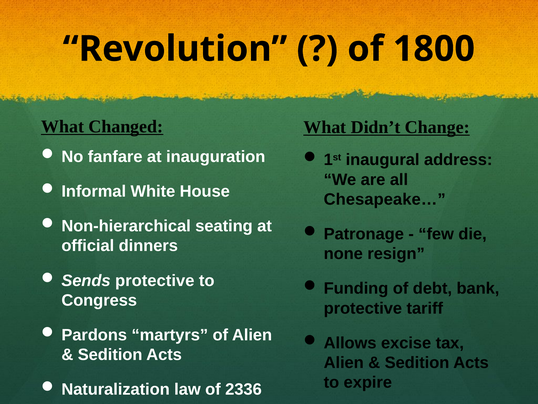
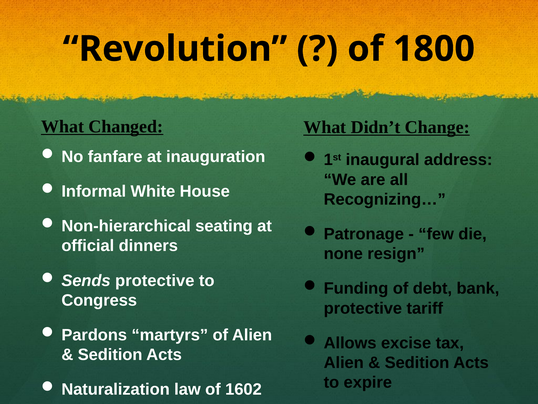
Chesapeake…: Chesapeake… -> Recognizing… (385, 199)
2336: 2336 -> 1602 (243, 389)
